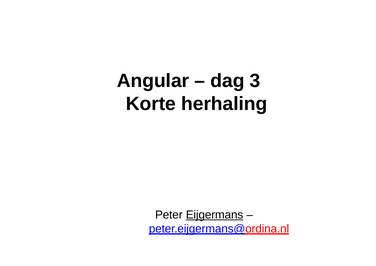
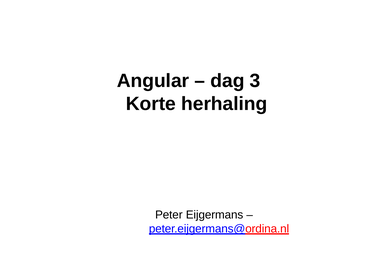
Eijgermans underline: present -> none (215, 215)
